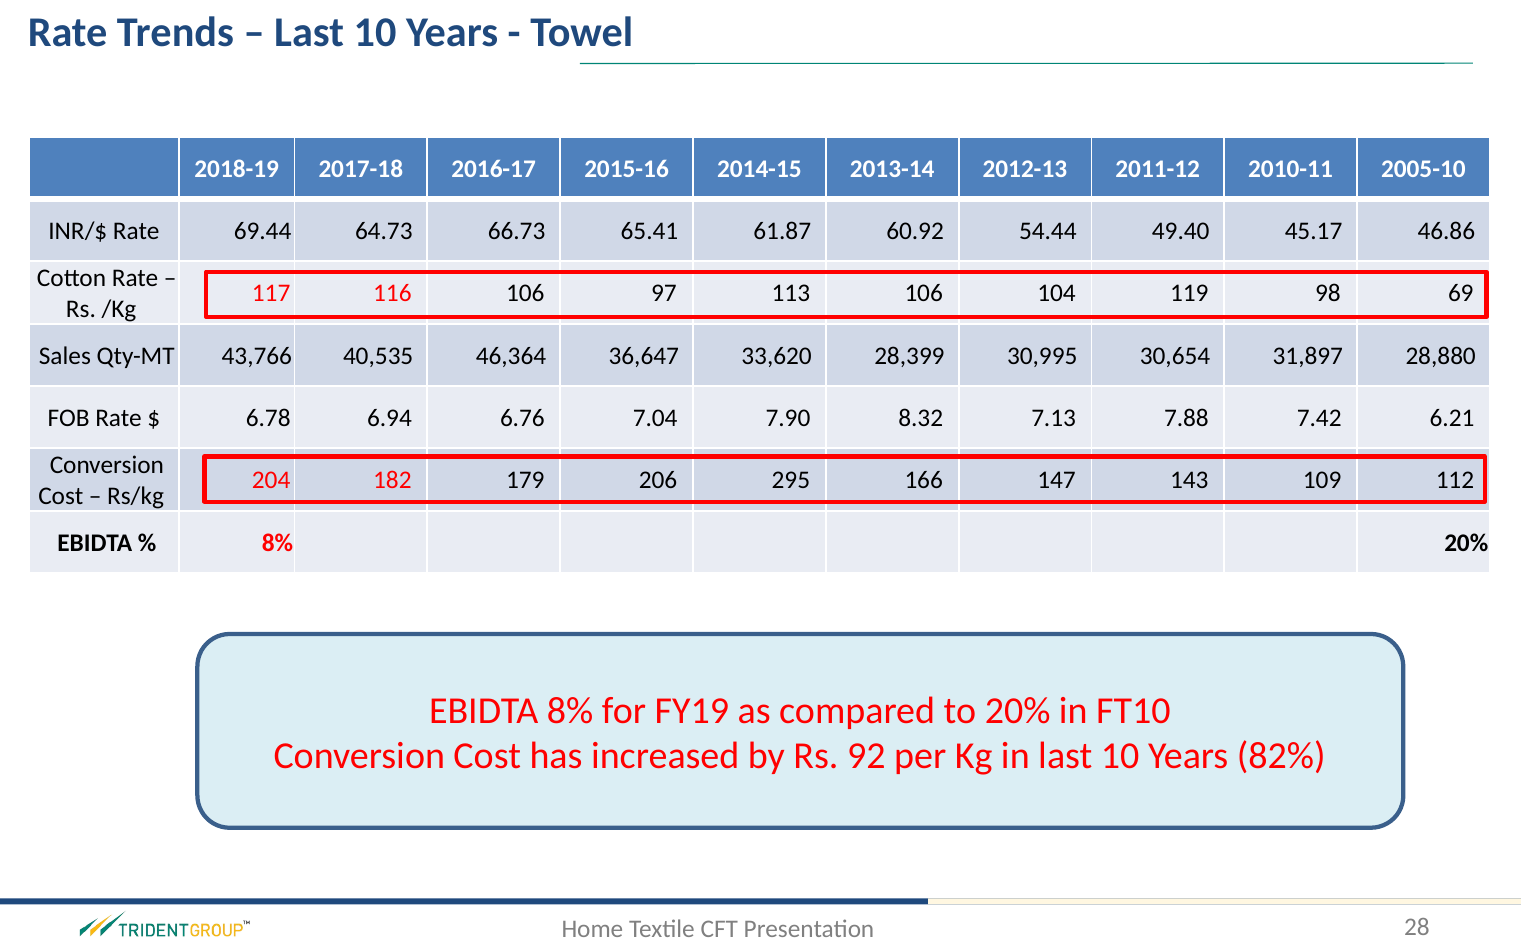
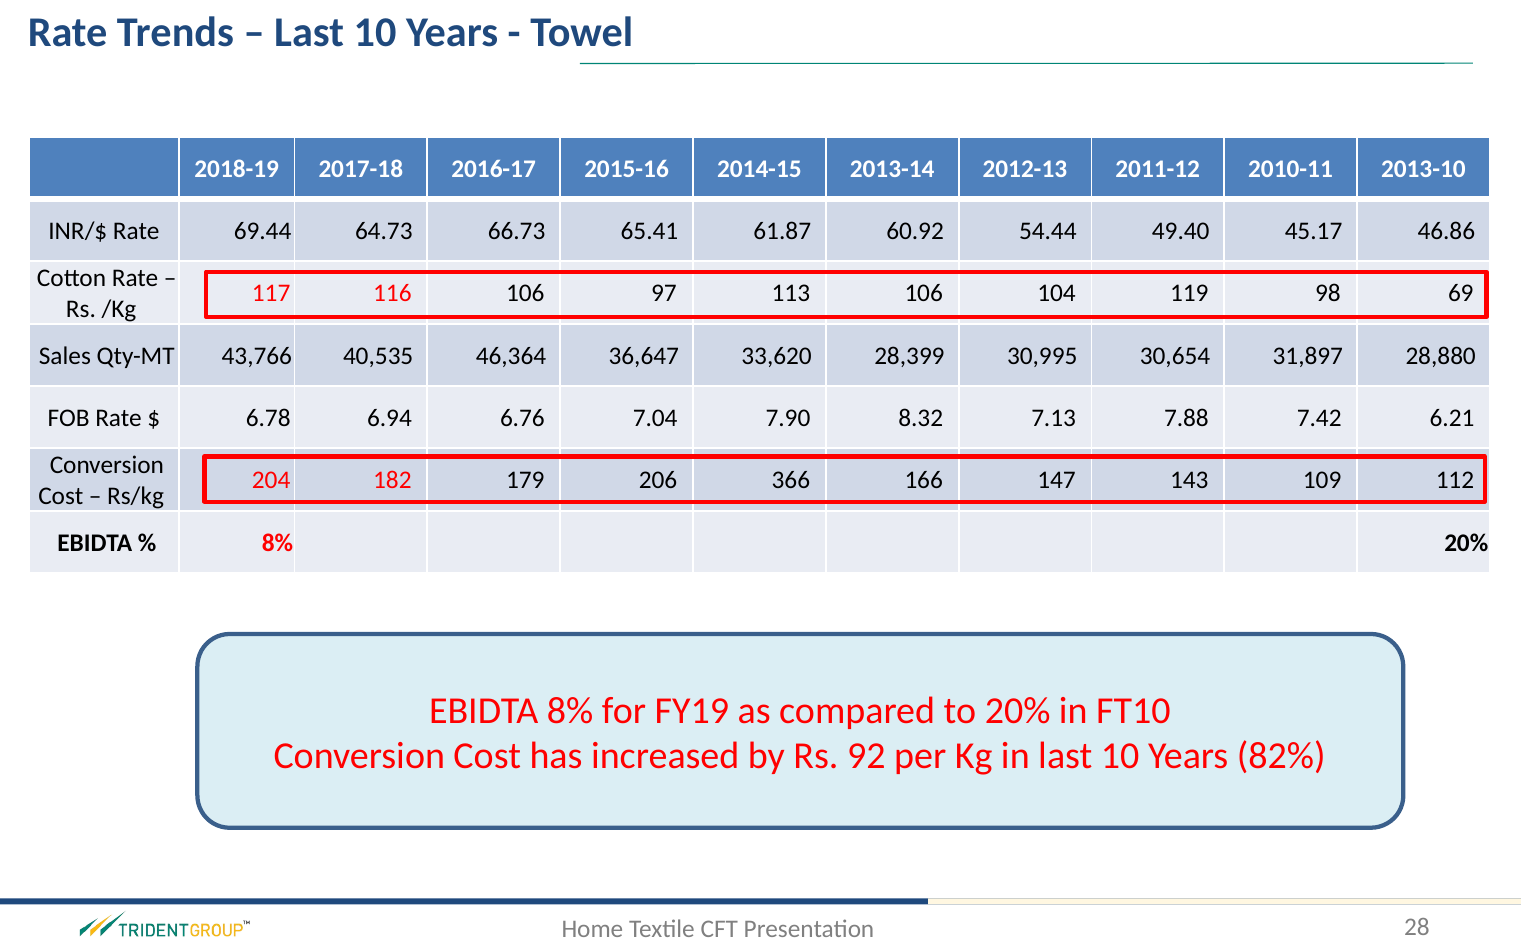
2005-10: 2005-10 -> 2013-10 (1423, 169)
295: 295 -> 366 (791, 480)
